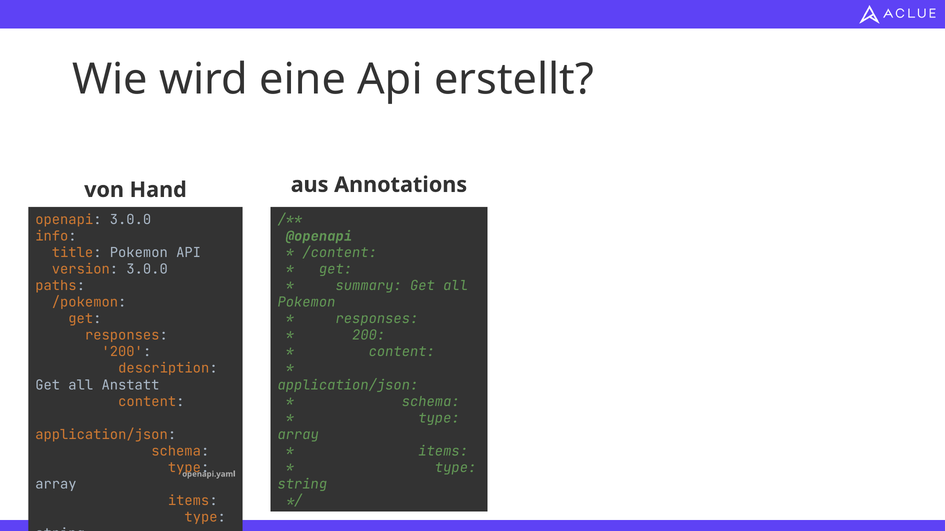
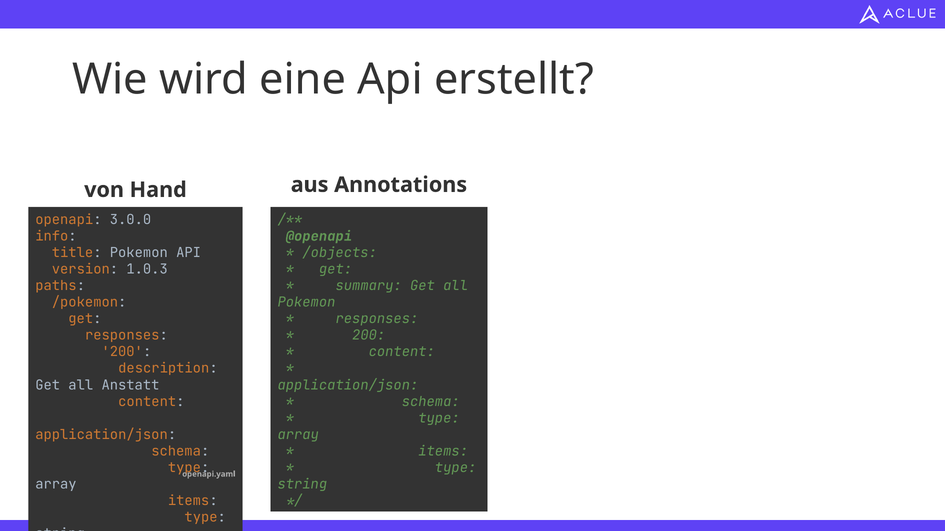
/content: /content -> /objects (340, 253)
version 3.0.0: 3.0.0 -> 1.0.3 (147, 270)
